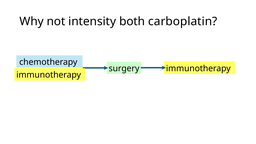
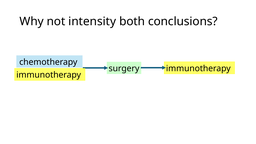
carboplatin: carboplatin -> conclusions (183, 22)
